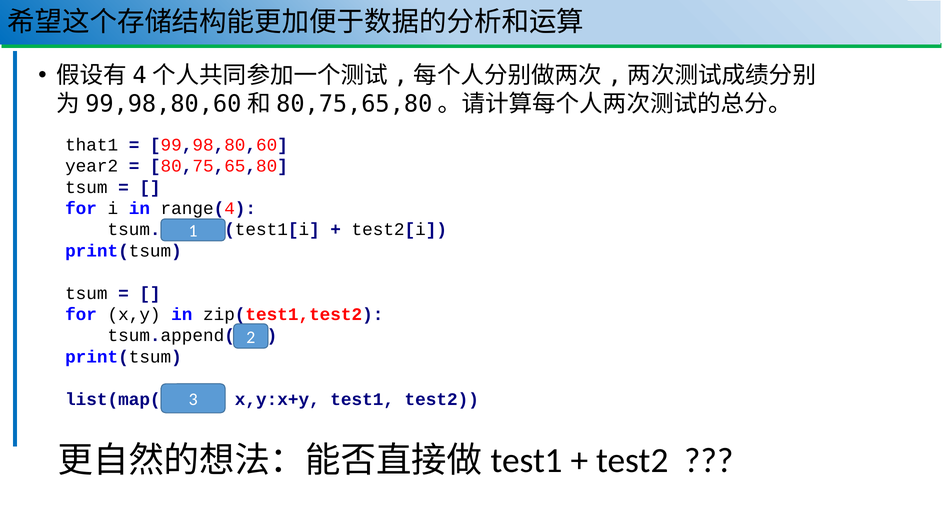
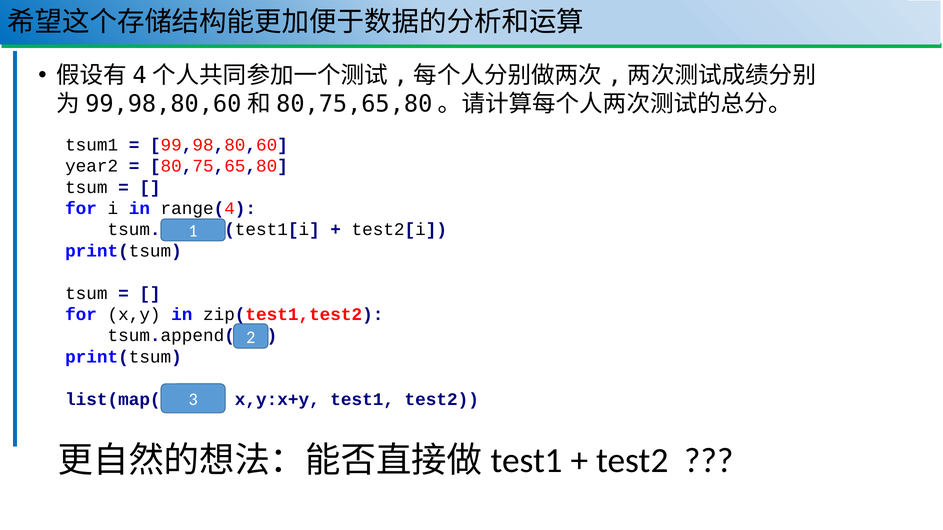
that1: that1 -> tsum1 (92, 145)
